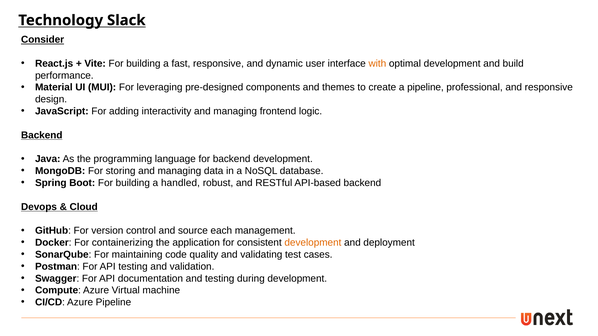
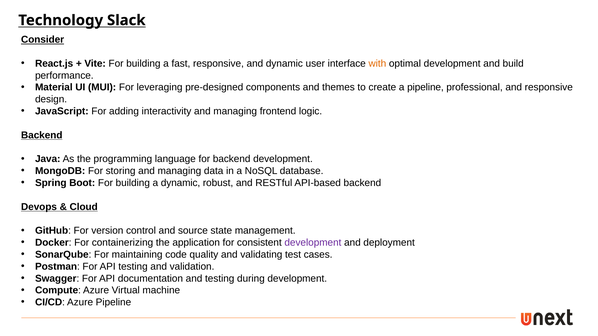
a handled: handled -> dynamic (181, 183)
each: each -> state (221, 231)
development colour: orange -> purple (313, 243)
